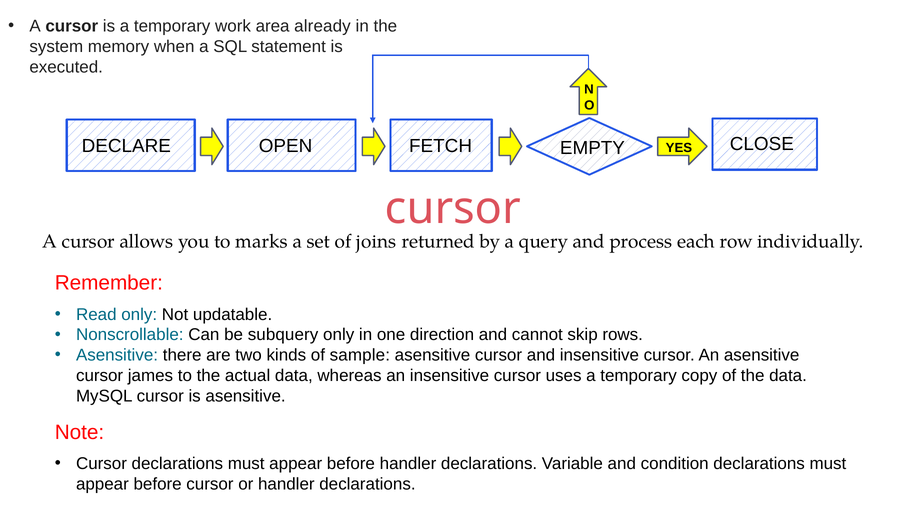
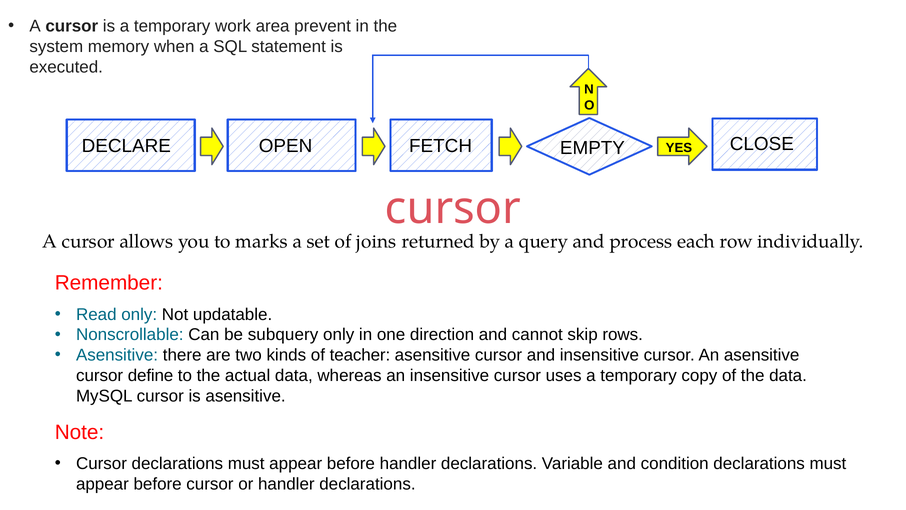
already: already -> prevent (323, 26)
sample: sample -> teacher (360, 355)
james: james -> define (151, 375)
